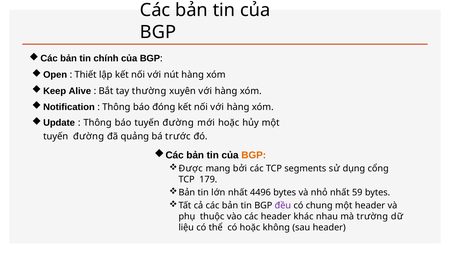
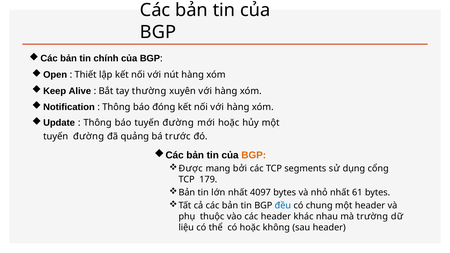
4496: 4496 -> 4097 (260, 193)
59: 59 -> 61 (357, 193)
đều colour: purple -> blue (283, 206)
